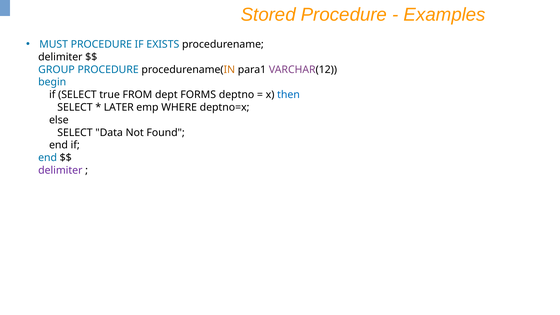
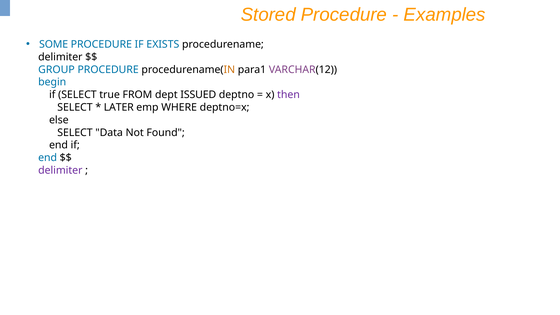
MUST: MUST -> SOME (54, 44)
FORMS: FORMS -> ISSUED (198, 95)
then colour: blue -> purple (288, 95)
